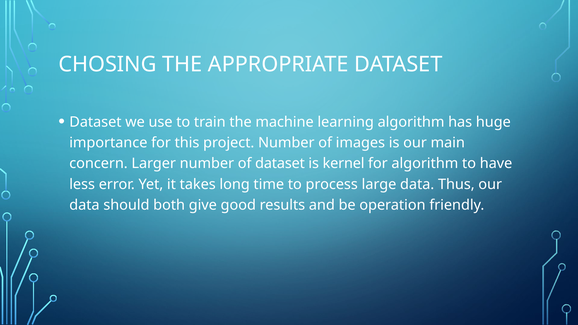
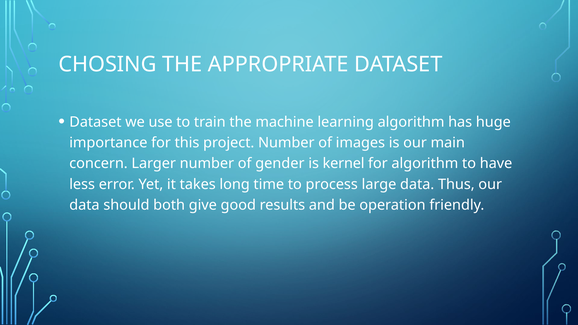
of dataset: dataset -> gender (280, 164)
